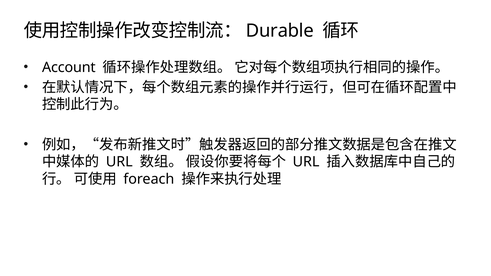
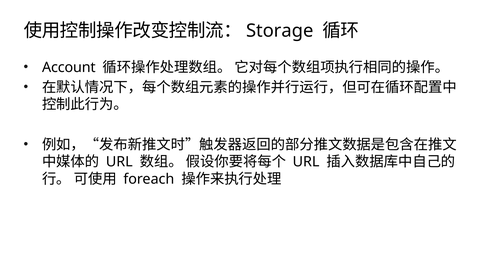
Durable: Durable -> Storage (280, 31)
